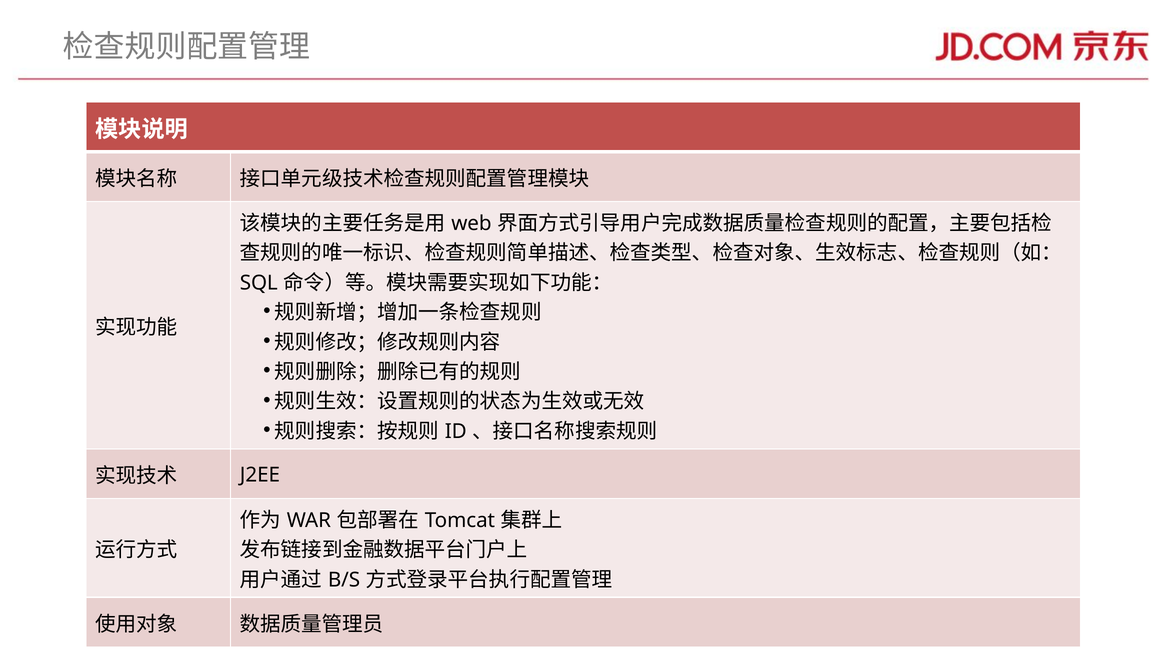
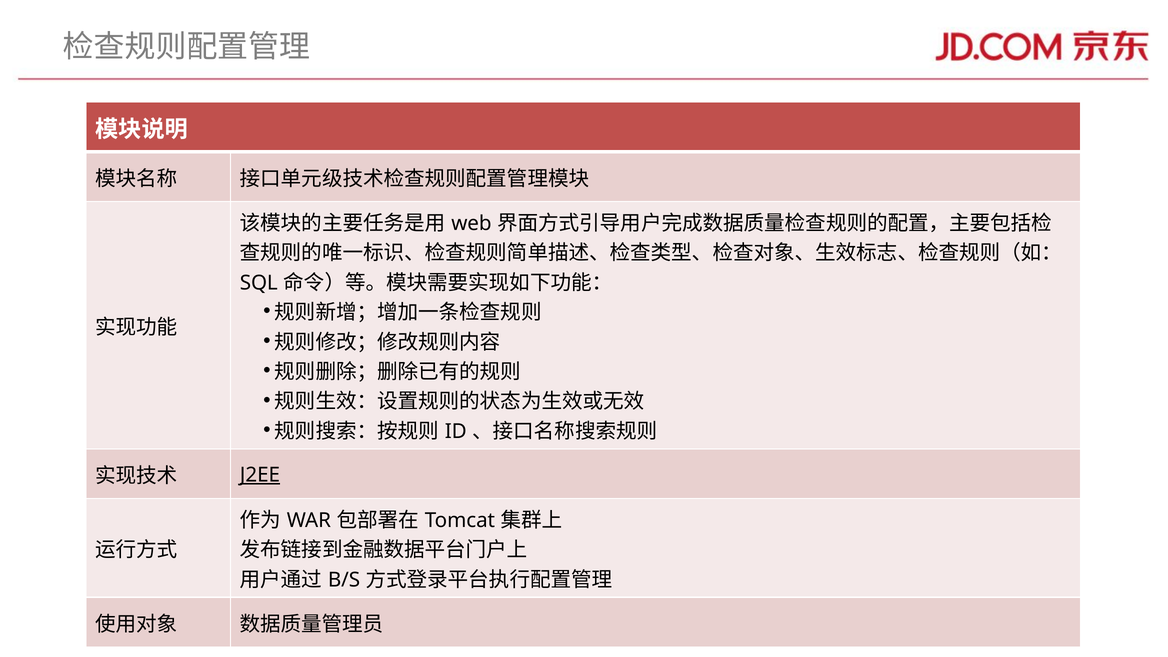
J2EE underline: none -> present (260, 475)
